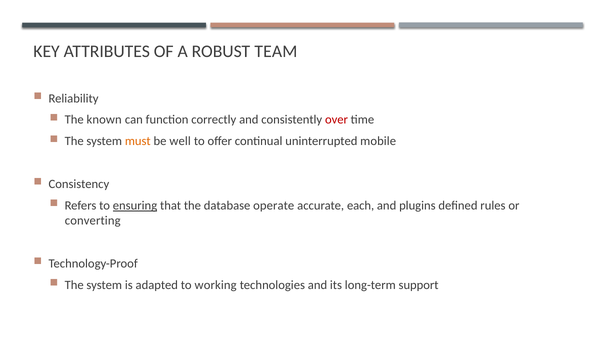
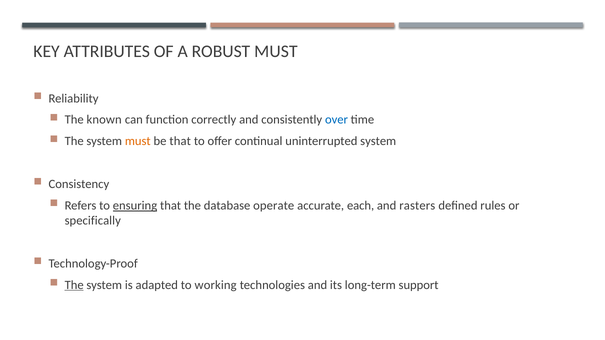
ROBUST TEAM: TEAM -> MUST (276, 51)
over colour: red -> blue (336, 120)
be well: well -> that (180, 141)
uninterrupted mobile: mobile -> system (378, 141)
plugins: plugins -> rasters (417, 206)
converting: converting -> specifically (93, 221)
The underline: none -> present (74, 285)
